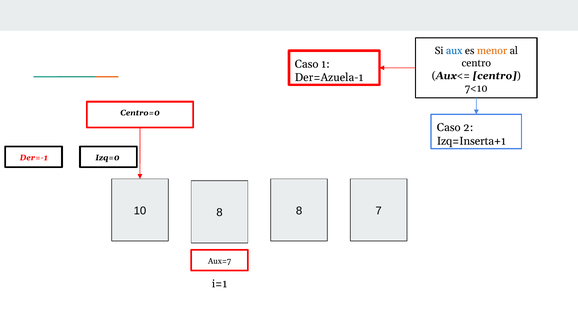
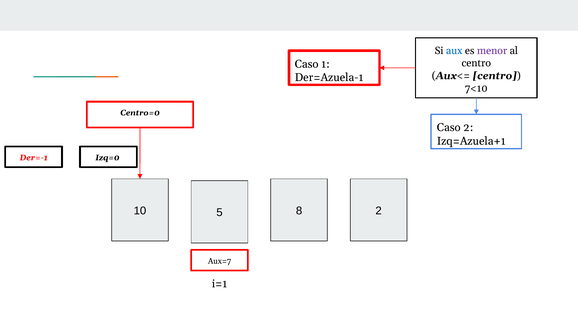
menor colour: orange -> purple (492, 51)
Izq=Inserta+1: Izq=Inserta+1 -> Izq=Azuela+1 (471, 141)
10 8: 8 -> 5 (219, 213)
8 7: 7 -> 2 (379, 211)
